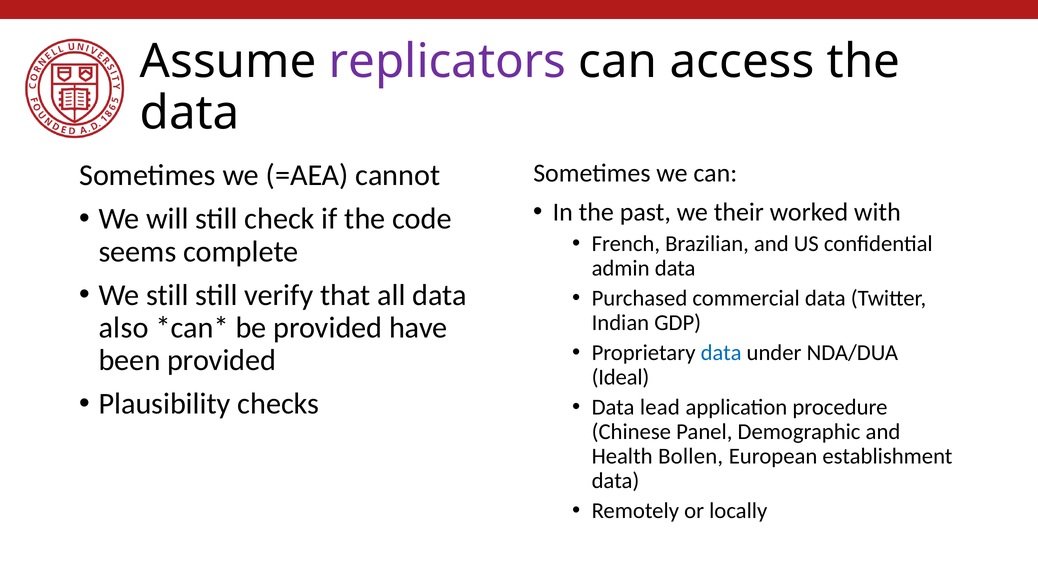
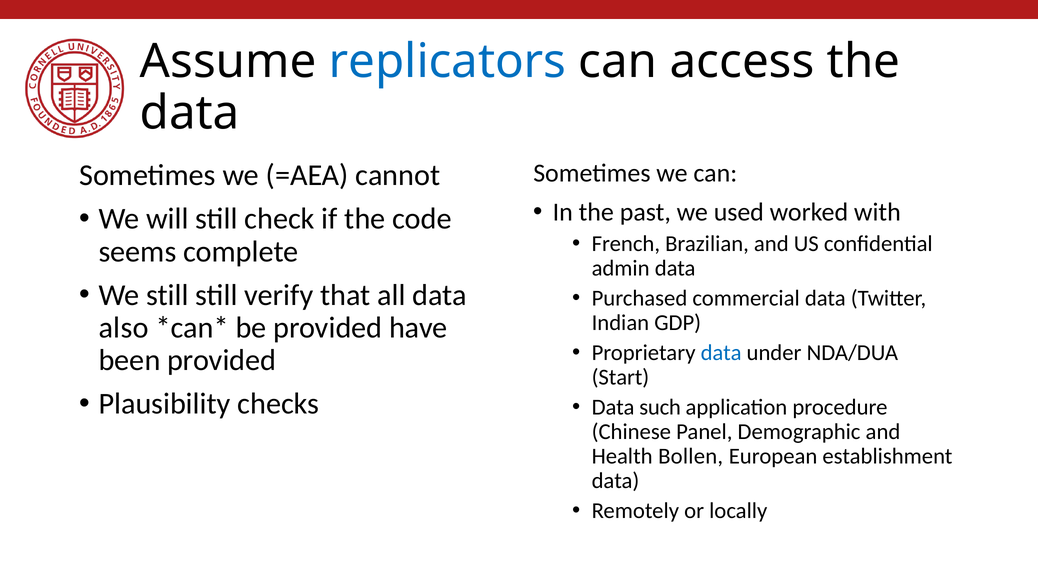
replicators colour: purple -> blue (448, 62)
their: their -> used (739, 212)
Ideal: Ideal -> Start (620, 377)
lead: lead -> such (660, 407)
